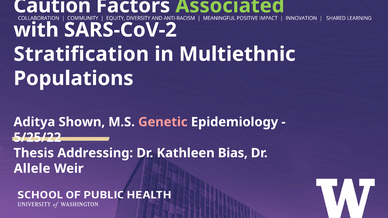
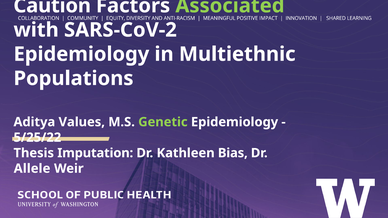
Stratification: Stratification -> Epidemiology (81, 54)
Shown: Shown -> Values (82, 122)
Genetic colour: pink -> light green (163, 122)
Addressing: Addressing -> Imputation (95, 153)
